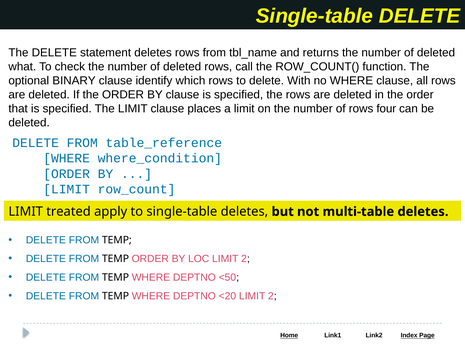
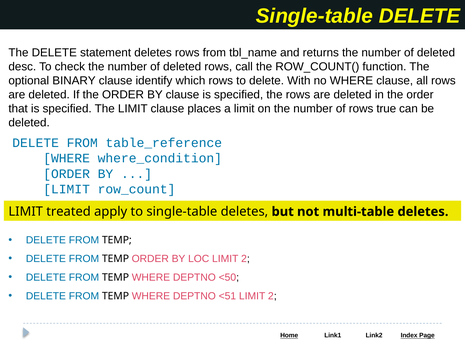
what: what -> desc (22, 67)
four: four -> true (386, 108)
<20: <20 -> <51 (227, 296)
